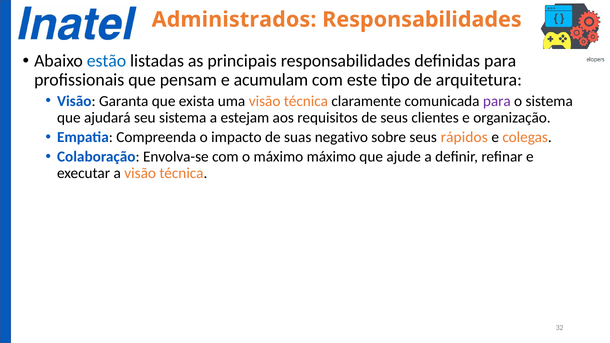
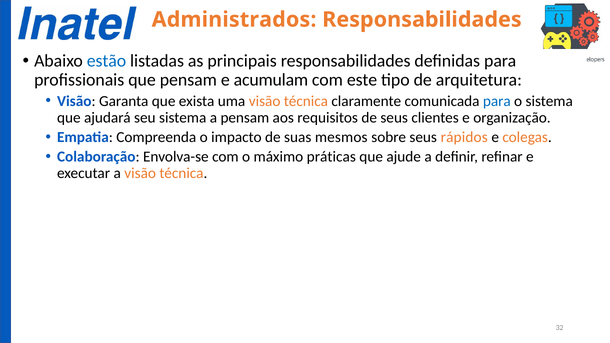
para colour: purple -> blue (497, 101)
a estejam: estejam -> pensam (245, 118)
negativo: negativo -> mesmos (341, 137)
máximo máximo: máximo -> práticas (331, 157)
